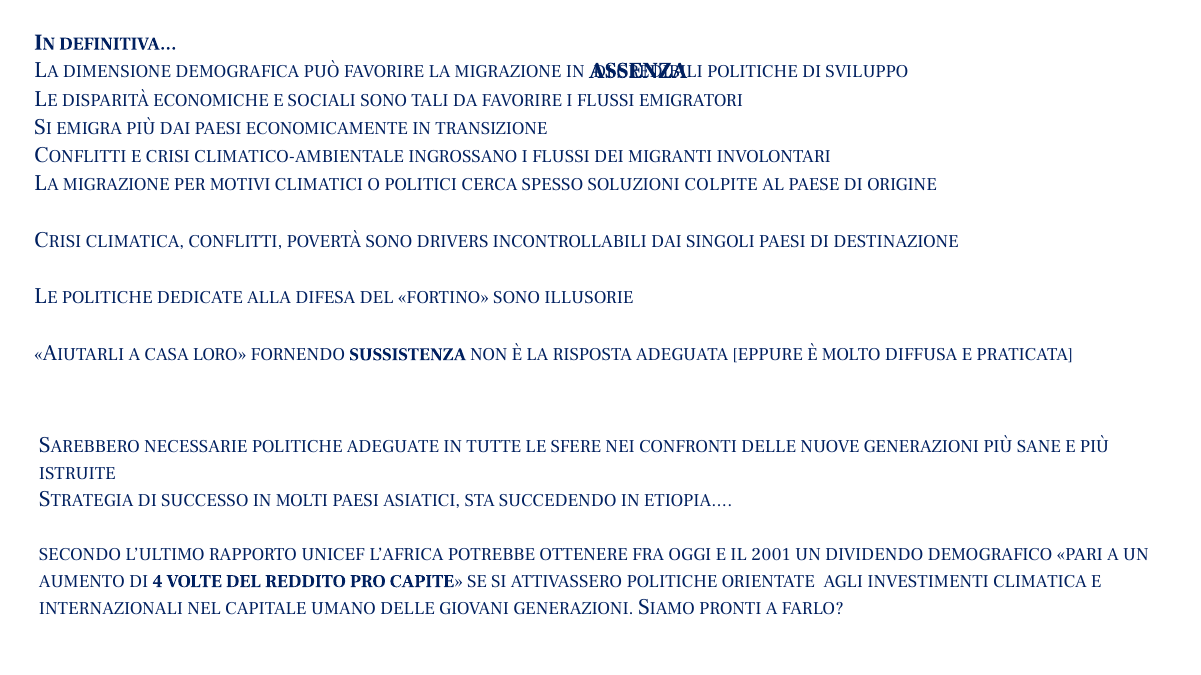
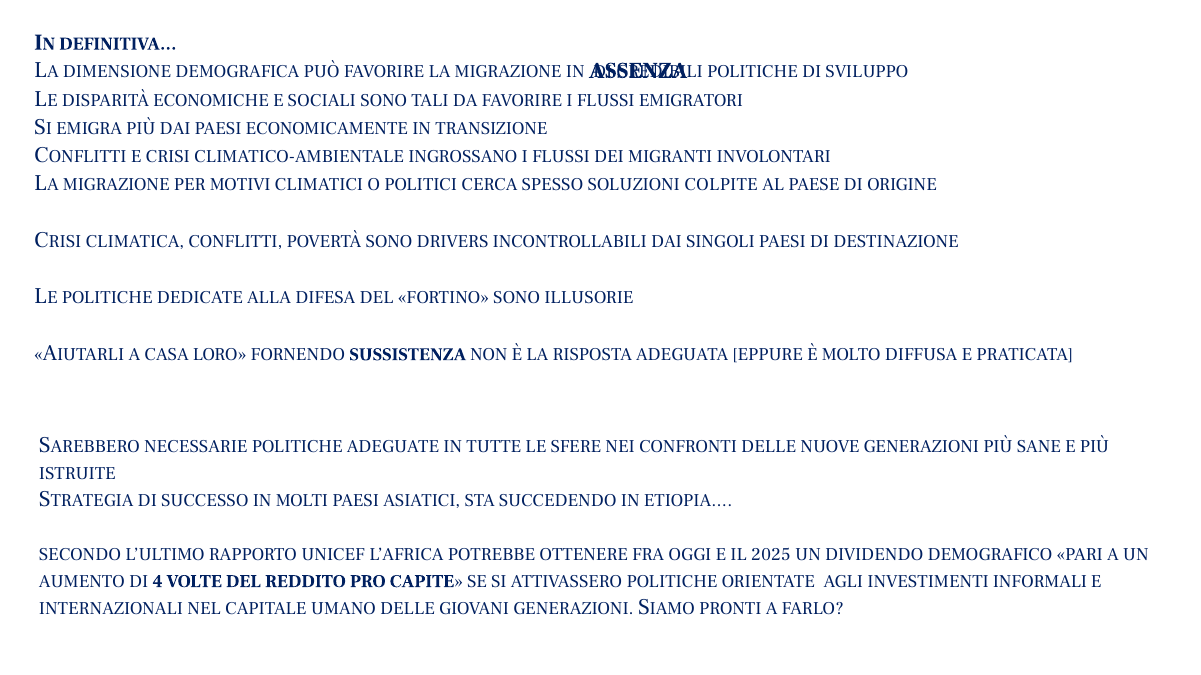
2001: 2001 -> 2025 (771, 555)
INVESTIMENTI CLIMATICA: CLIMATICA -> INFORMALI (1040, 582)
